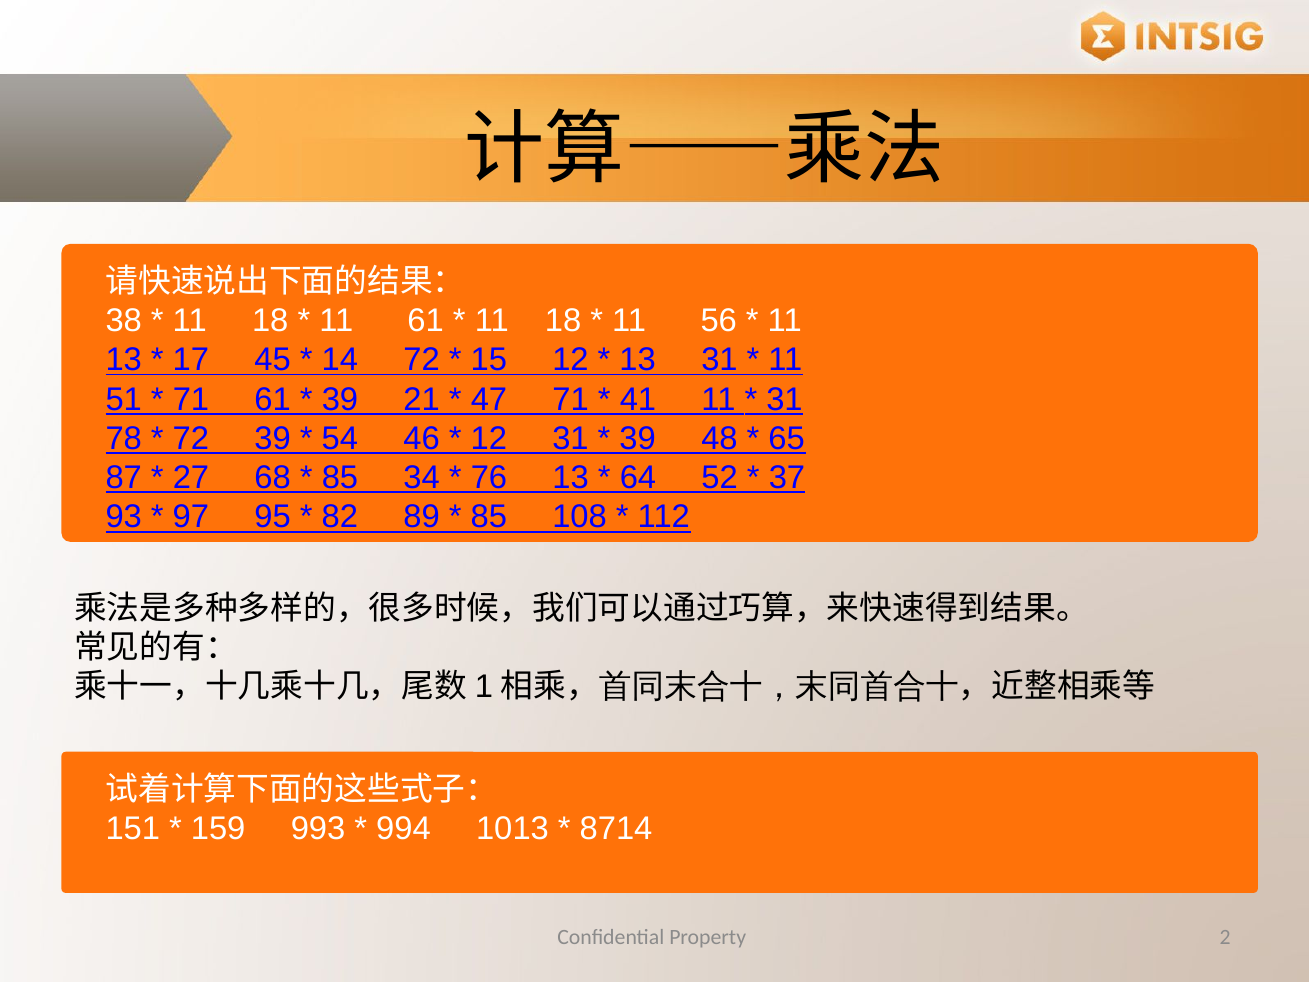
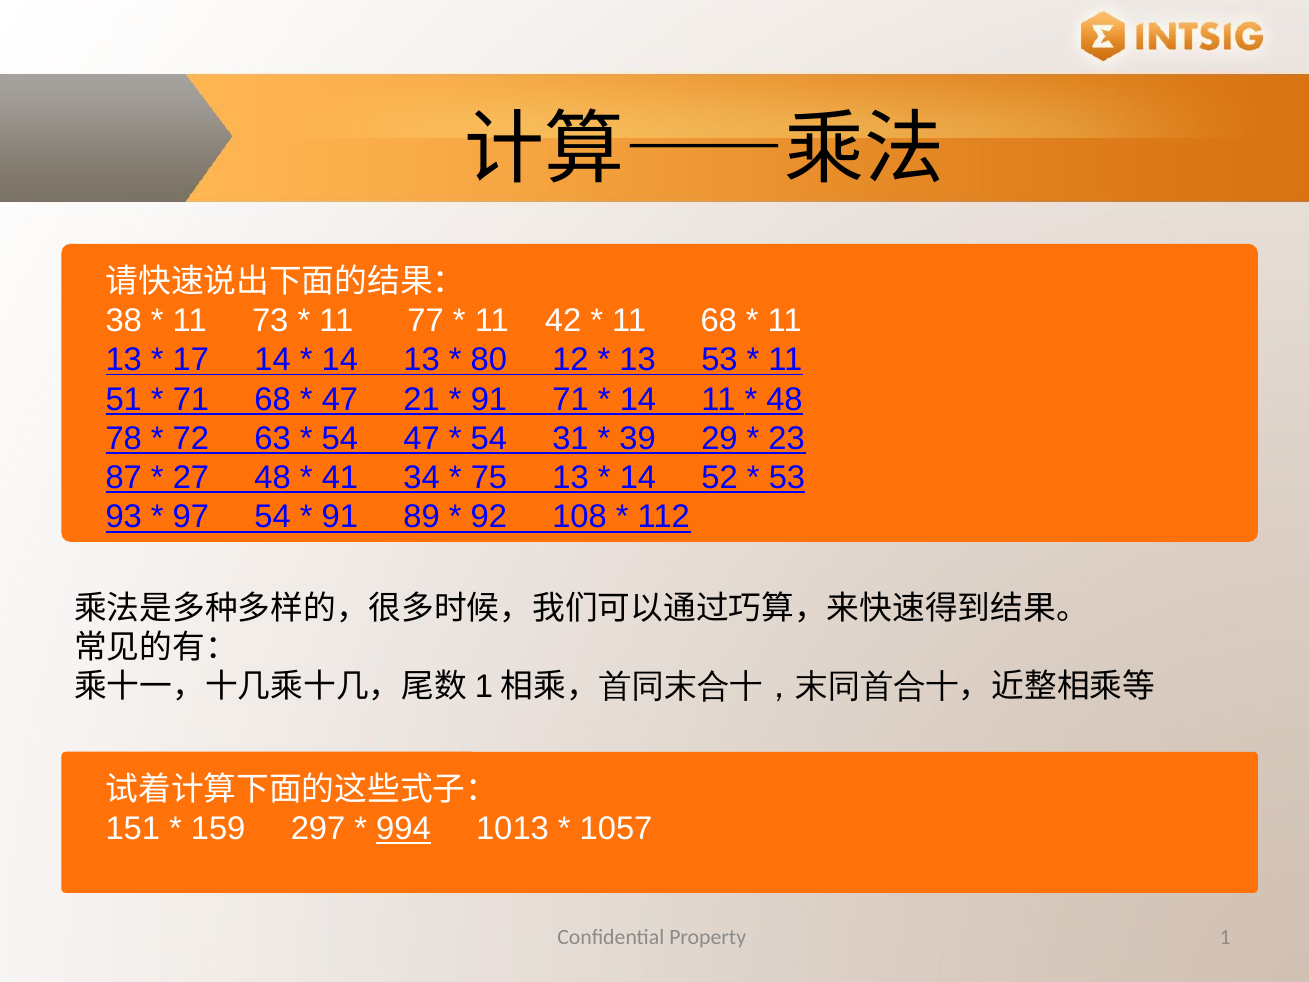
18: 18 -> 73 (270, 321)
11 61: 61 -> 77 (426, 321)
18: 18 -> 42 (563, 321)
11 56: 56 -> 68 (719, 321)
17 45: 45 -> 14 (273, 360)
14 72: 72 -> 13 (422, 360)
15: 15 -> 80 (489, 360)
13 31: 31 -> 53 (719, 360)
71 61: 61 -> 68 (273, 399)
39: 39 -> 47 (340, 399)
47: 47 -> 91 (489, 399)
41: 41 -> 14 (638, 399)
31: 31 -> 48 (785, 399)
72 39: 39 -> 63 (273, 438)
54 46: 46 -> 47 (422, 438)
12: 12 -> 54 (489, 438)
48: 48 -> 29 (719, 438)
65: 65 -> 23 (787, 438)
27 68: 68 -> 48 (273, 478)
85: 85 -> 41 (340, 478)
76: 76 -> 75 (489, 478)
64: 64 -> 14 (638, 478)
37: 37 -> 53 (787, 478)
97 95: 95 -> 54 (273, 517)
82: 82 -> 91 (340, 517)
85: 85 -> 92 (489, 517)
993: 993 -> 297 (318, 829)
994 underline: none -> present (404, 829)
8714: 8714 -> 1057 (616, 829)
2: 2 -> 1 (1225, 937)
